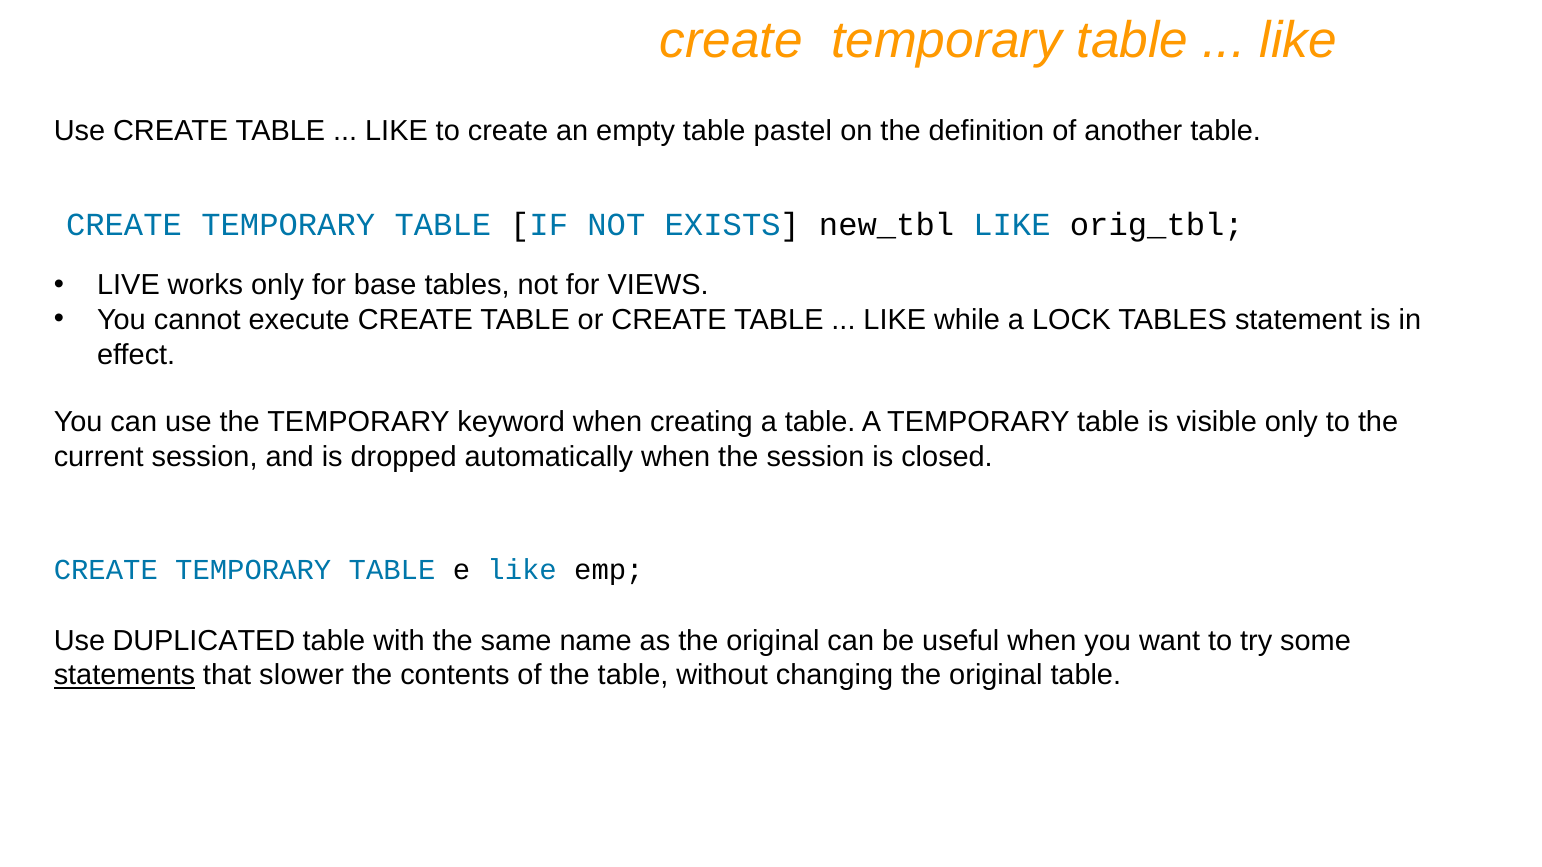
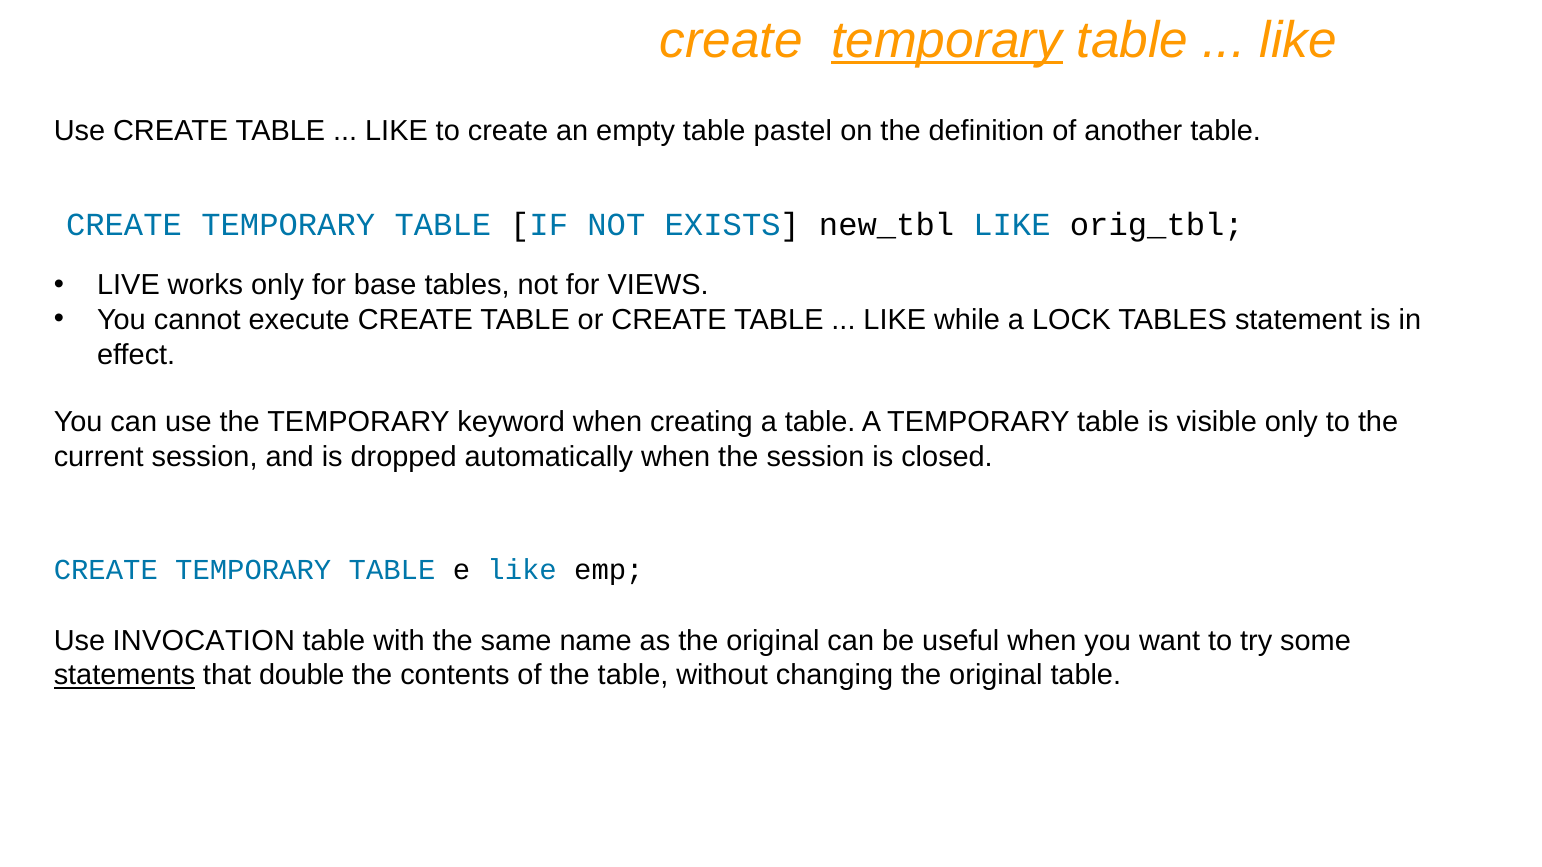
temporary underline: none -> present (947, 40)
DUPLICATED: DUPLICATED -> INVOCATION (204, 641)
slower: slower -> double (302, 676)
